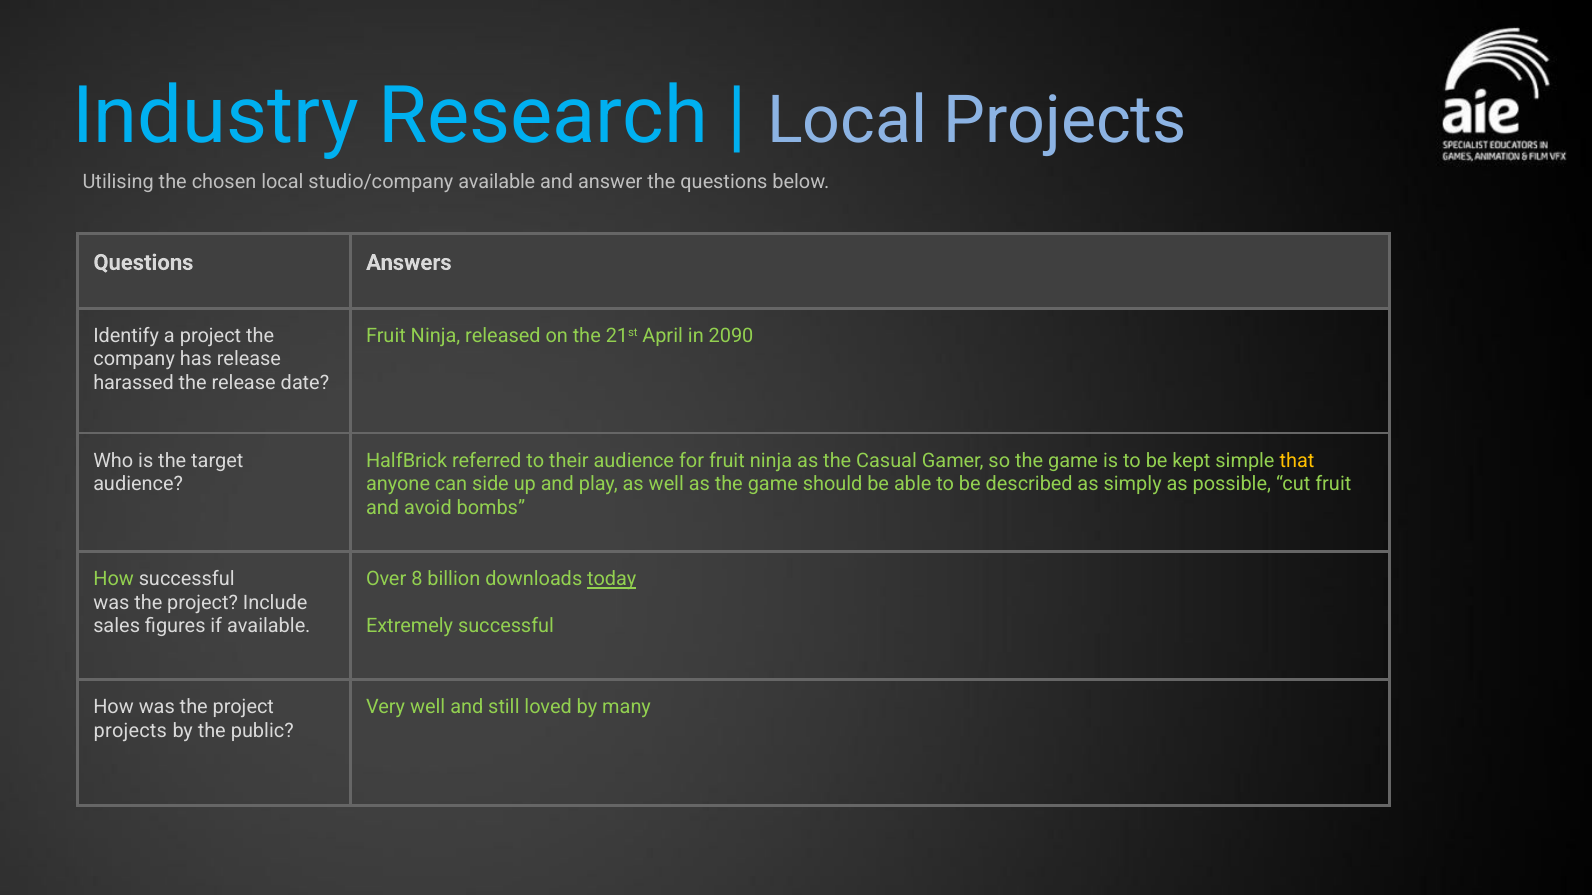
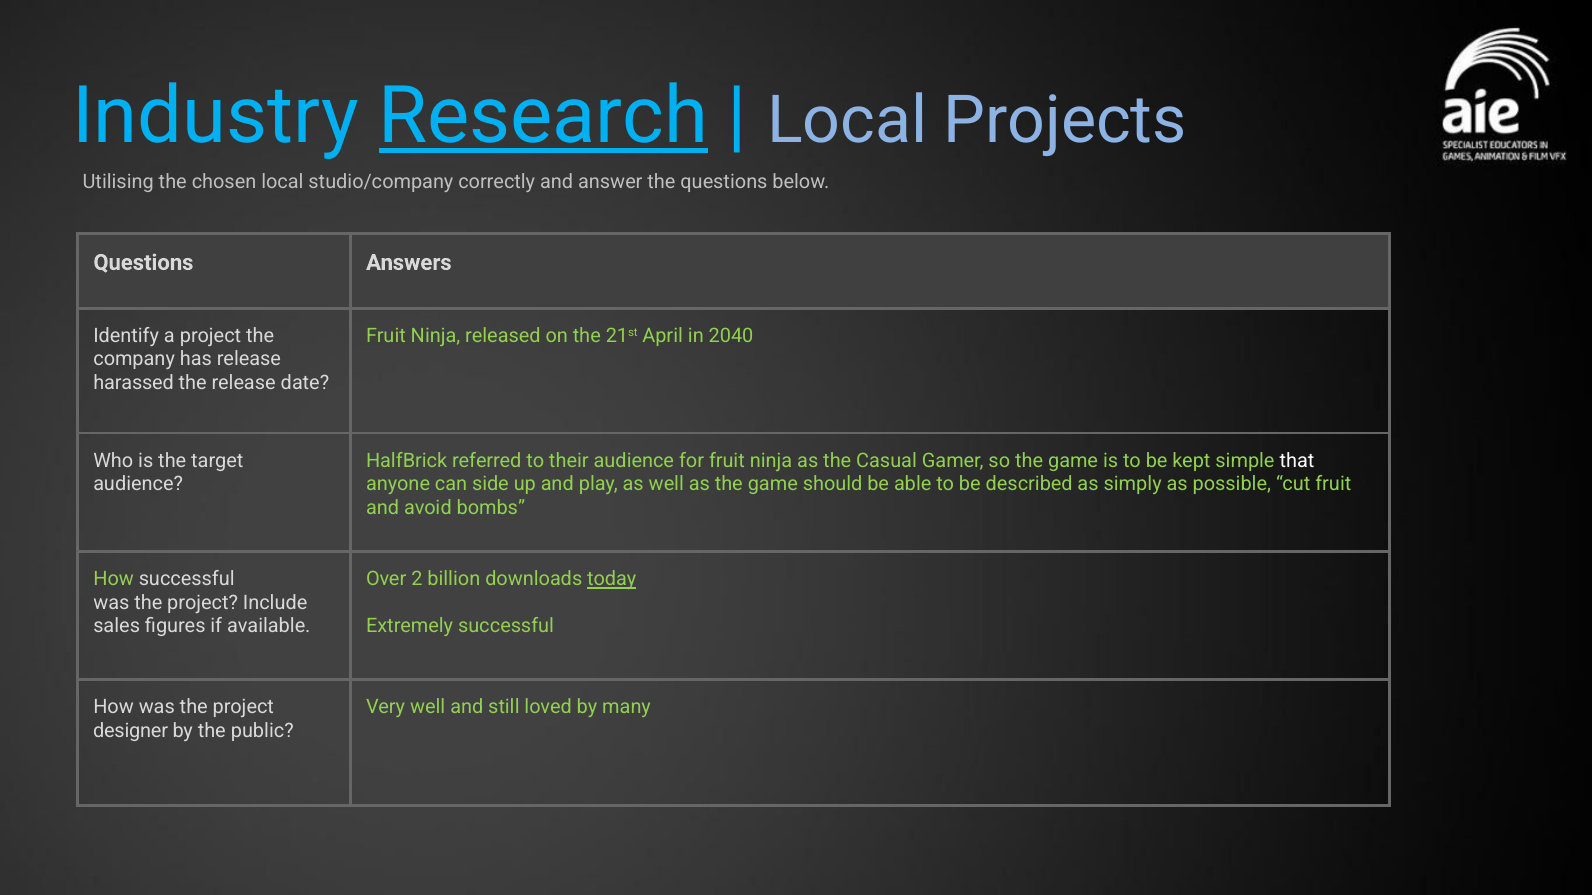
Research underline: none -> present (543, 116)
studio/company available: available -> correctly (497, 182)
2090: 2090 -> 2040 (731, 336)
that colour: yellow -> white (1297, 461)
8: 8 -> 2 (417, 580)
projects: projects -> designer (131, 731)
